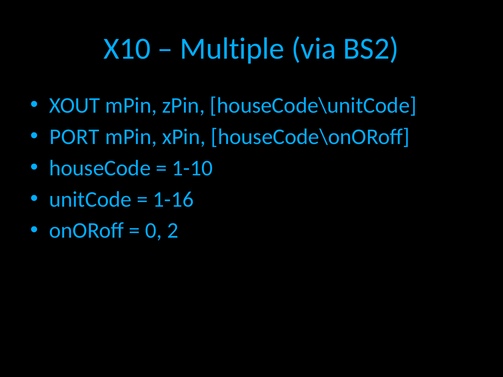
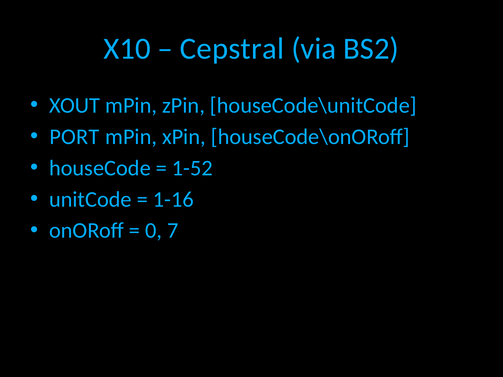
Multiple: Multiple -> Cepstral (232, 49)
1-10: 1-10 -> 1-52 (192, 168)
2: 2 -> 7 (173, 231)
